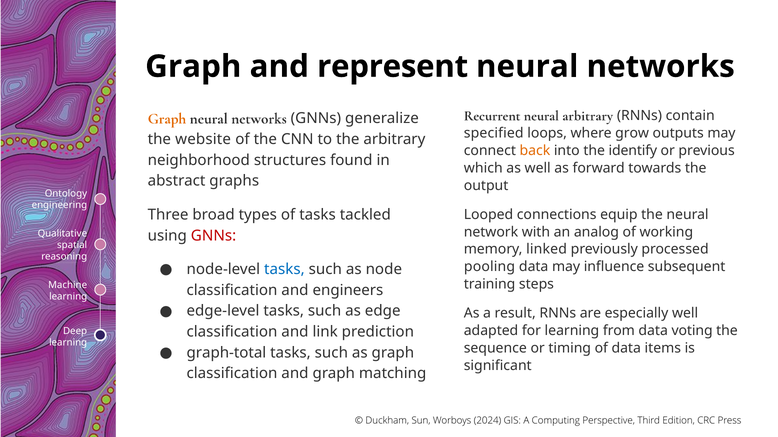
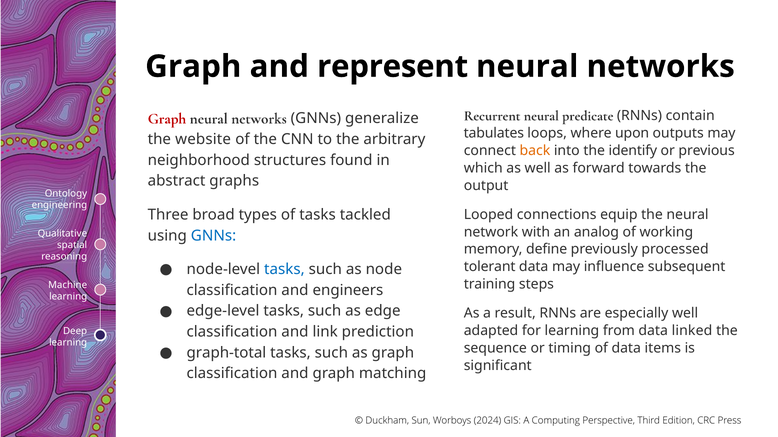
neural arbitrary: arbitrary -> predicate (588, 116)
Graph colour: orange -> red (167, 119)
specified: specified -> tabulates (494, 133)
grow: grow -> upon (632, 133)
GNNs colour: red -> blue (214, 236)
linked: linked -> define (547, 250)
pooling: pooling -> tolerant (490, 267)
voting: voting -> linked (692, 331)
